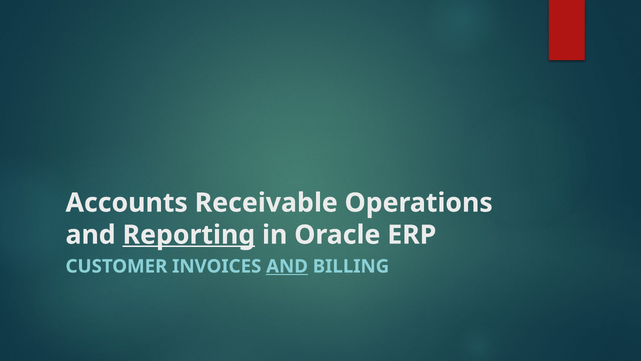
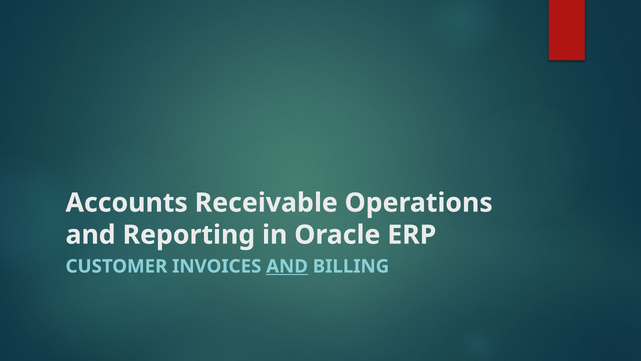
Reporting underline: present -> none (189, 235)
